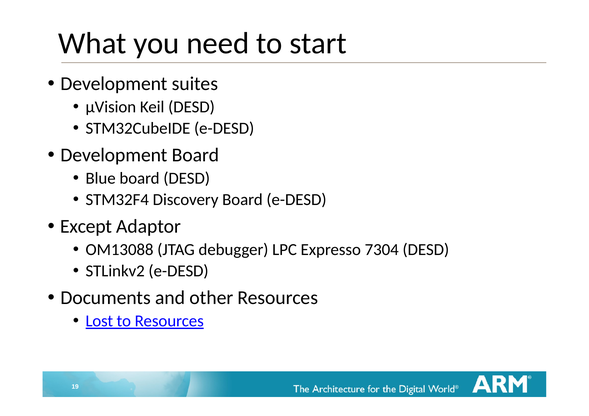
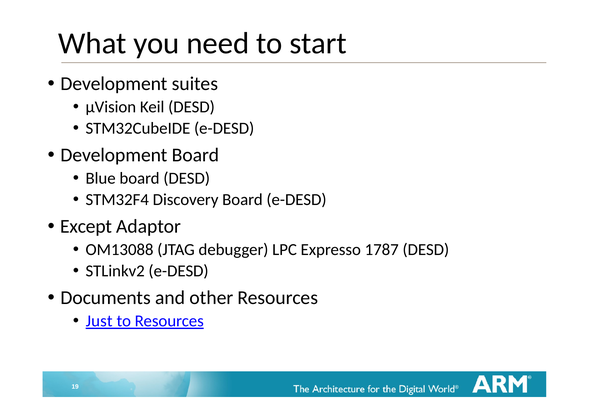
7304: 7304 -> 1787 (382, 250)
Lost: Lost -> Just (99, 321)
